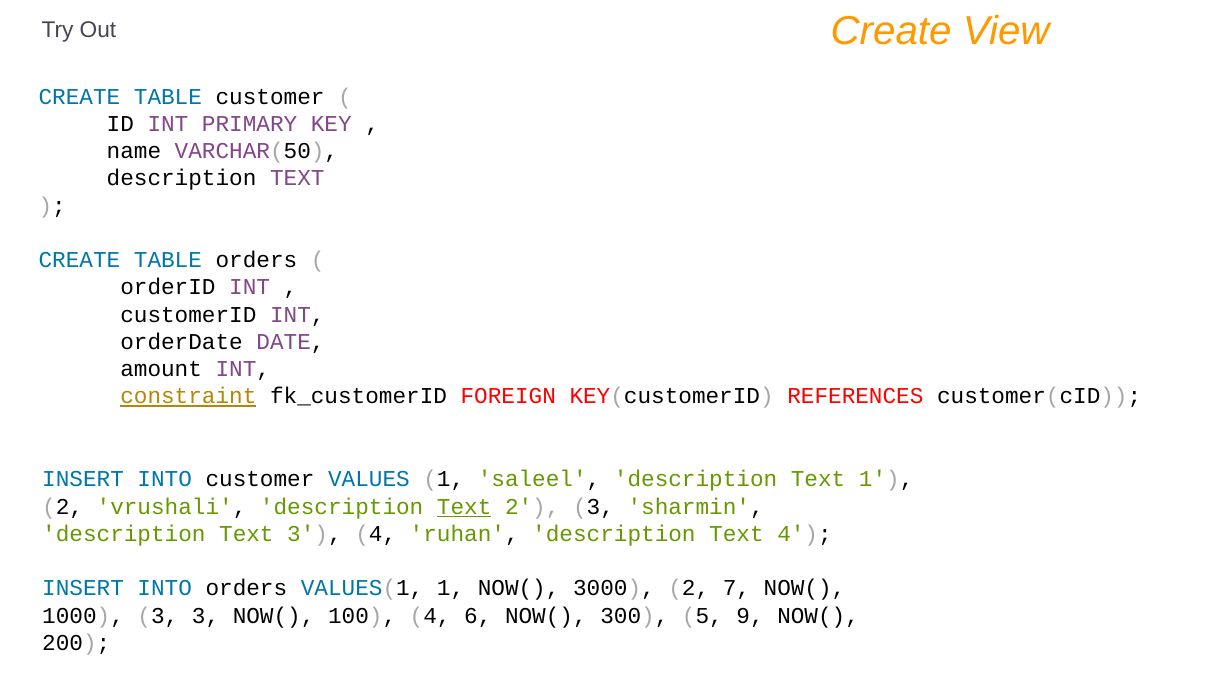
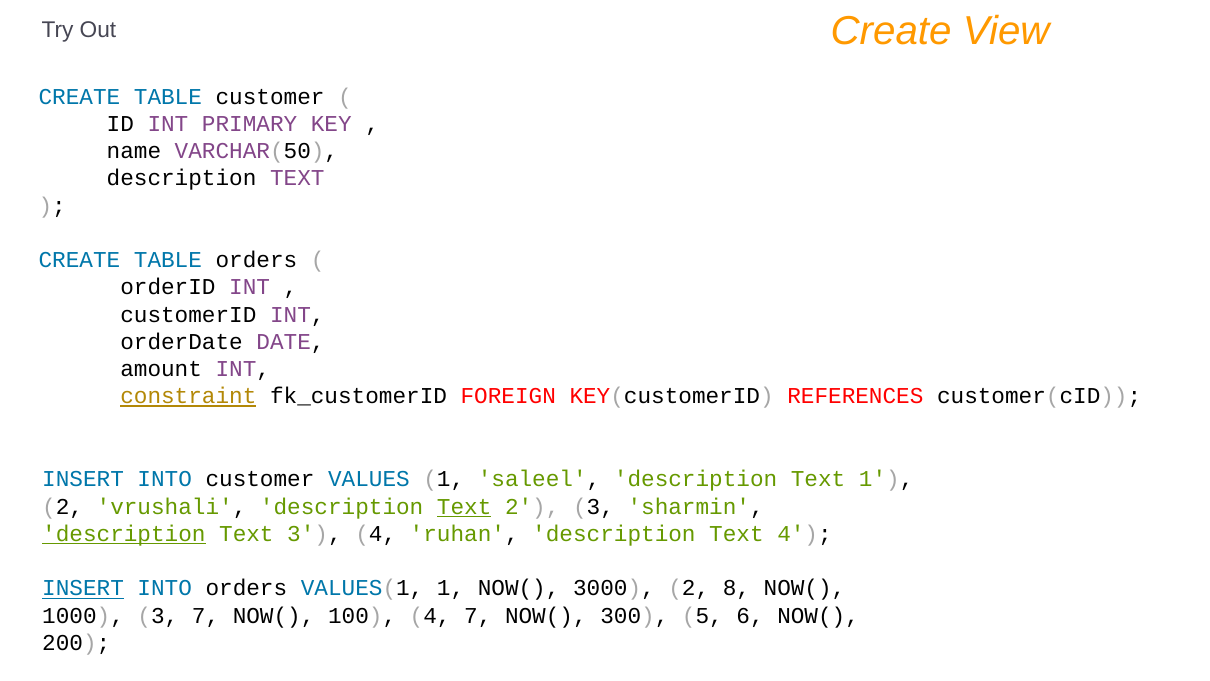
description underline: none -> present (124, 534)
INSERT underline: none -> present (83, 588)
7: 7 -> 8 (736, 588)
3 3: 3 -> 7 (206, 615)
4 6: 6 -> 7 (478, 615)
9: 9 -> 6 (750, 615)
